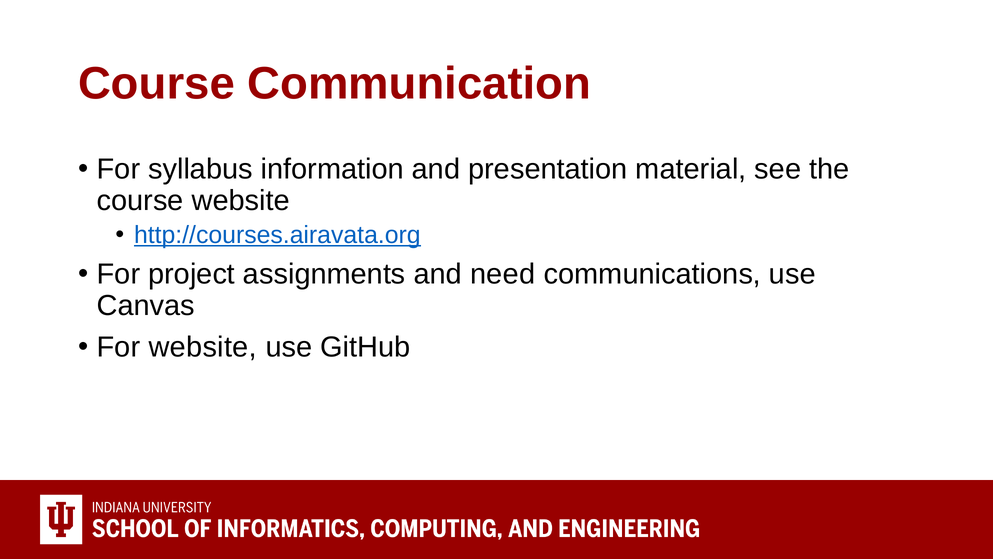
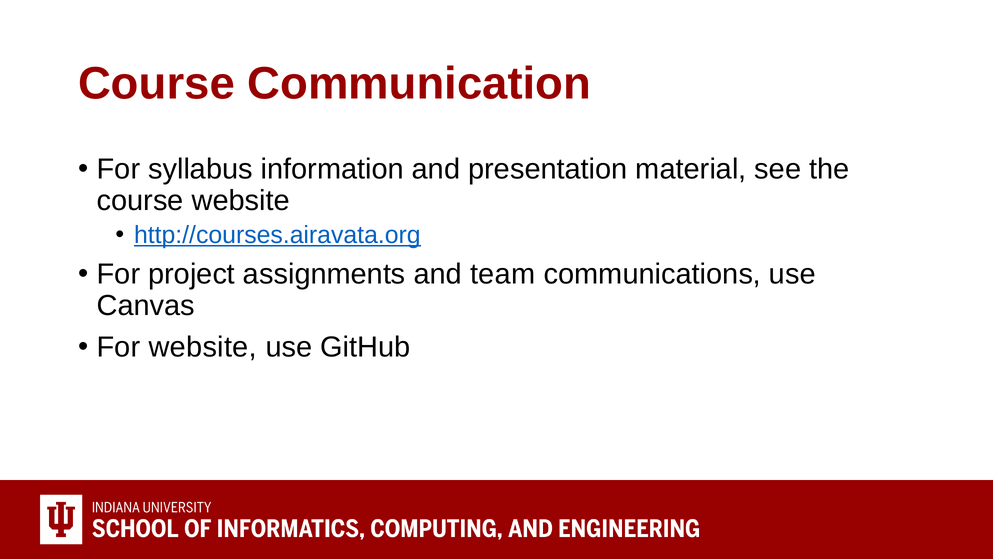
need: need -> team (503, 274)
